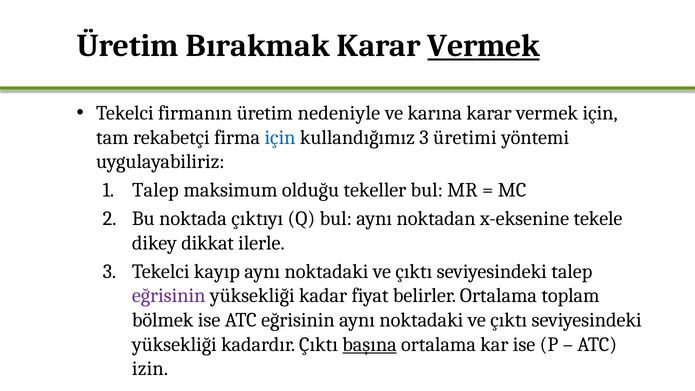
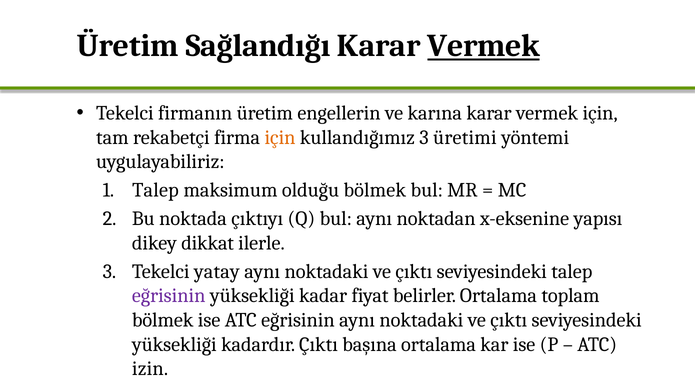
Bırakmak: Bırakmak -> Sağlandığı (258, 46)
nedeniyle: nedeniyle -> engellerin (339, 113)
için colour: blue -> orange (280, 137)
olduğu tekeller: tekeller -> bölmek (375, 190)
tekele: tekele -> yapısı (598, 219)
kayıp: kayıp -> yatay (217, 271)
başına underline: present -> none (370, 344)
